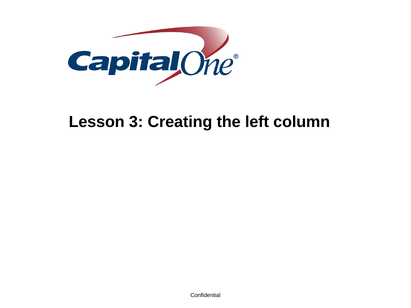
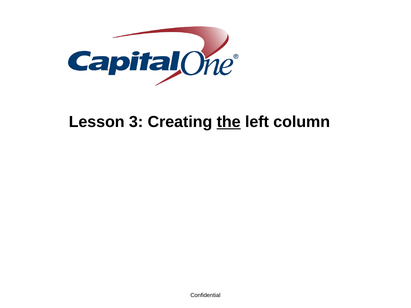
the underline: none -> present (229, 122)
